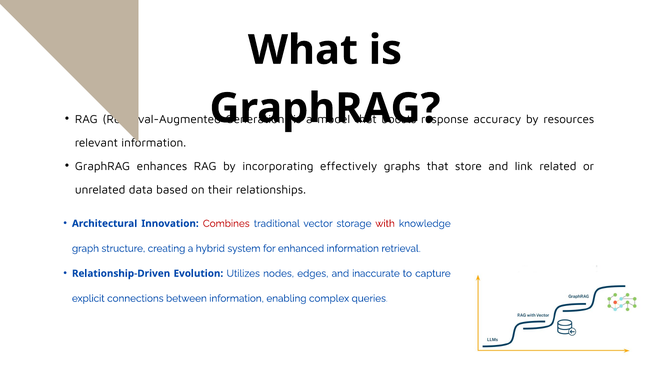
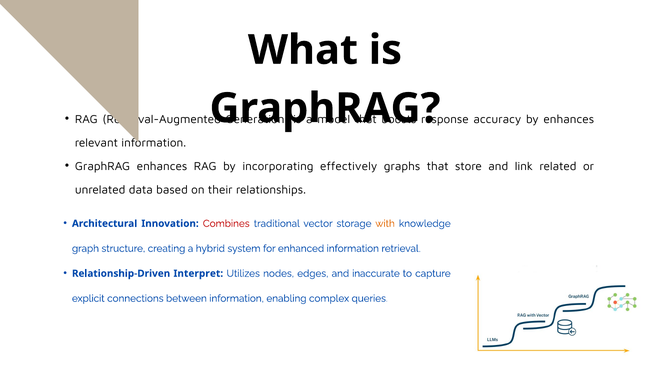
by resources: resources -> enhances (569, 119)
with colour: red -> orange (385, 223)
Evolution: Evolution -> Interpret (198, 273)
